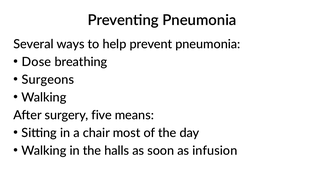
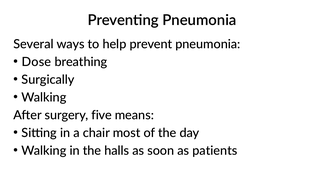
Surgeons: Surgeons -> Surgically (48, 80)
infusion: infusion -> patients (215, 150)
